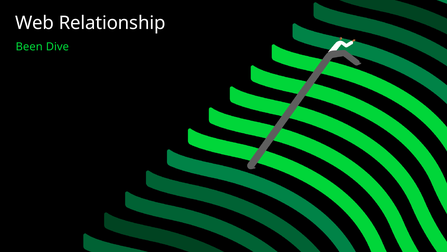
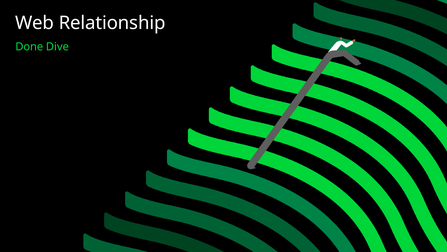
Been: Been -> Done (29, 47)
